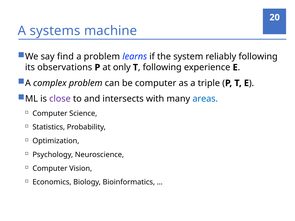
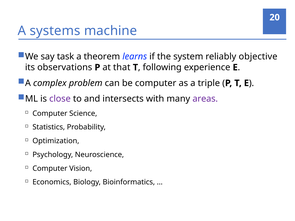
find: find -> task (66, 57)
a problem: problem -> theorem (102, 57)
reliably following: following -> objective (258, 57)
only: only -> that (122, 67)
areas colour: blue -> purple (205, 99)
